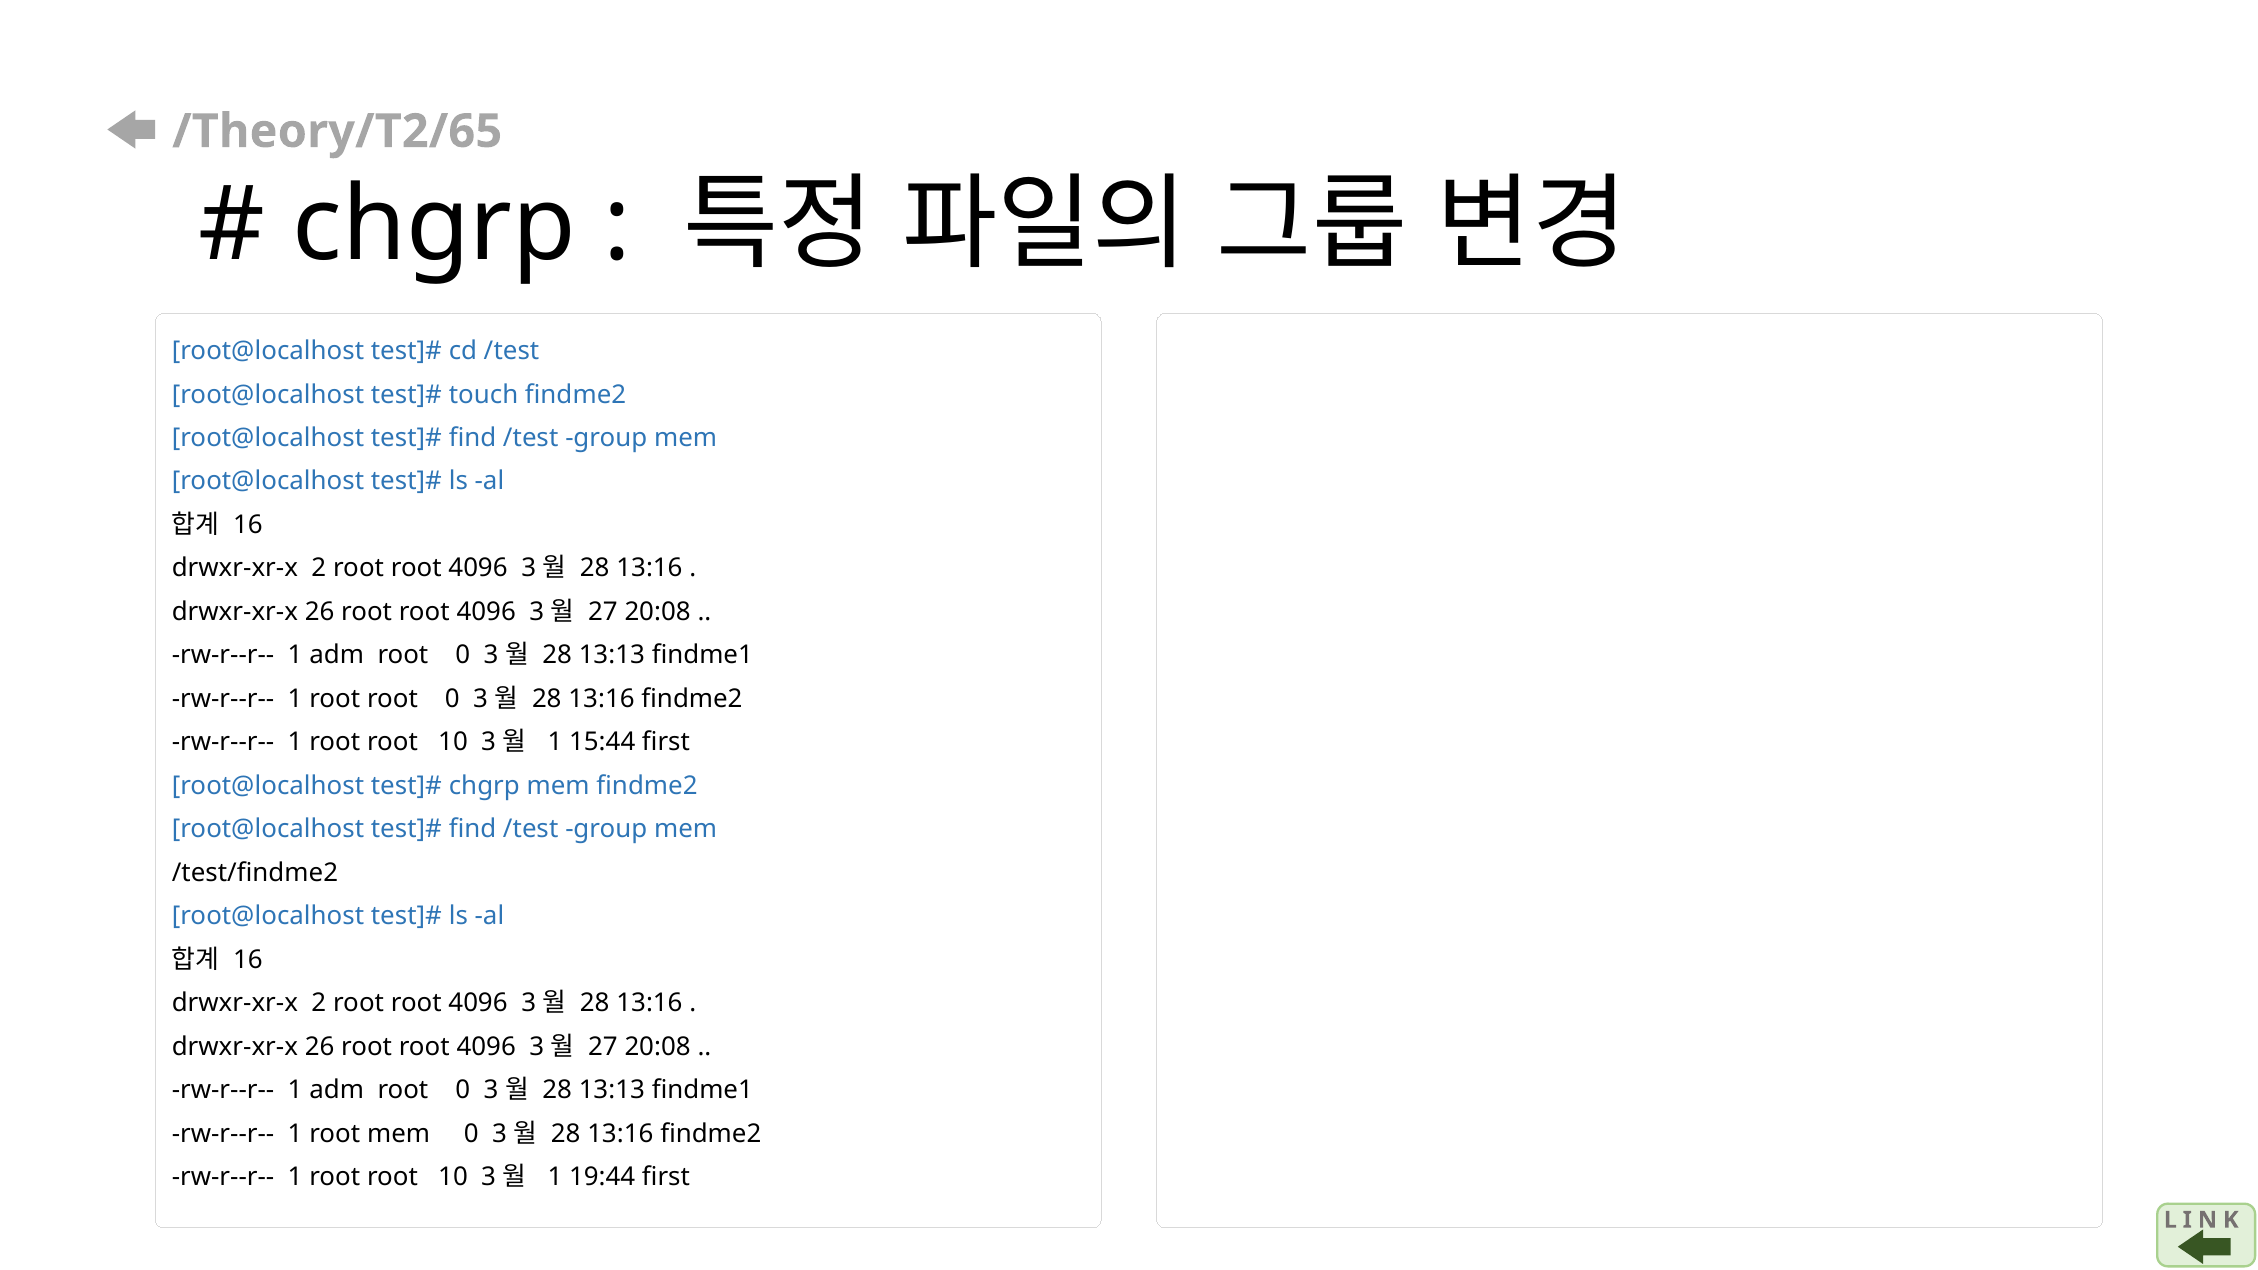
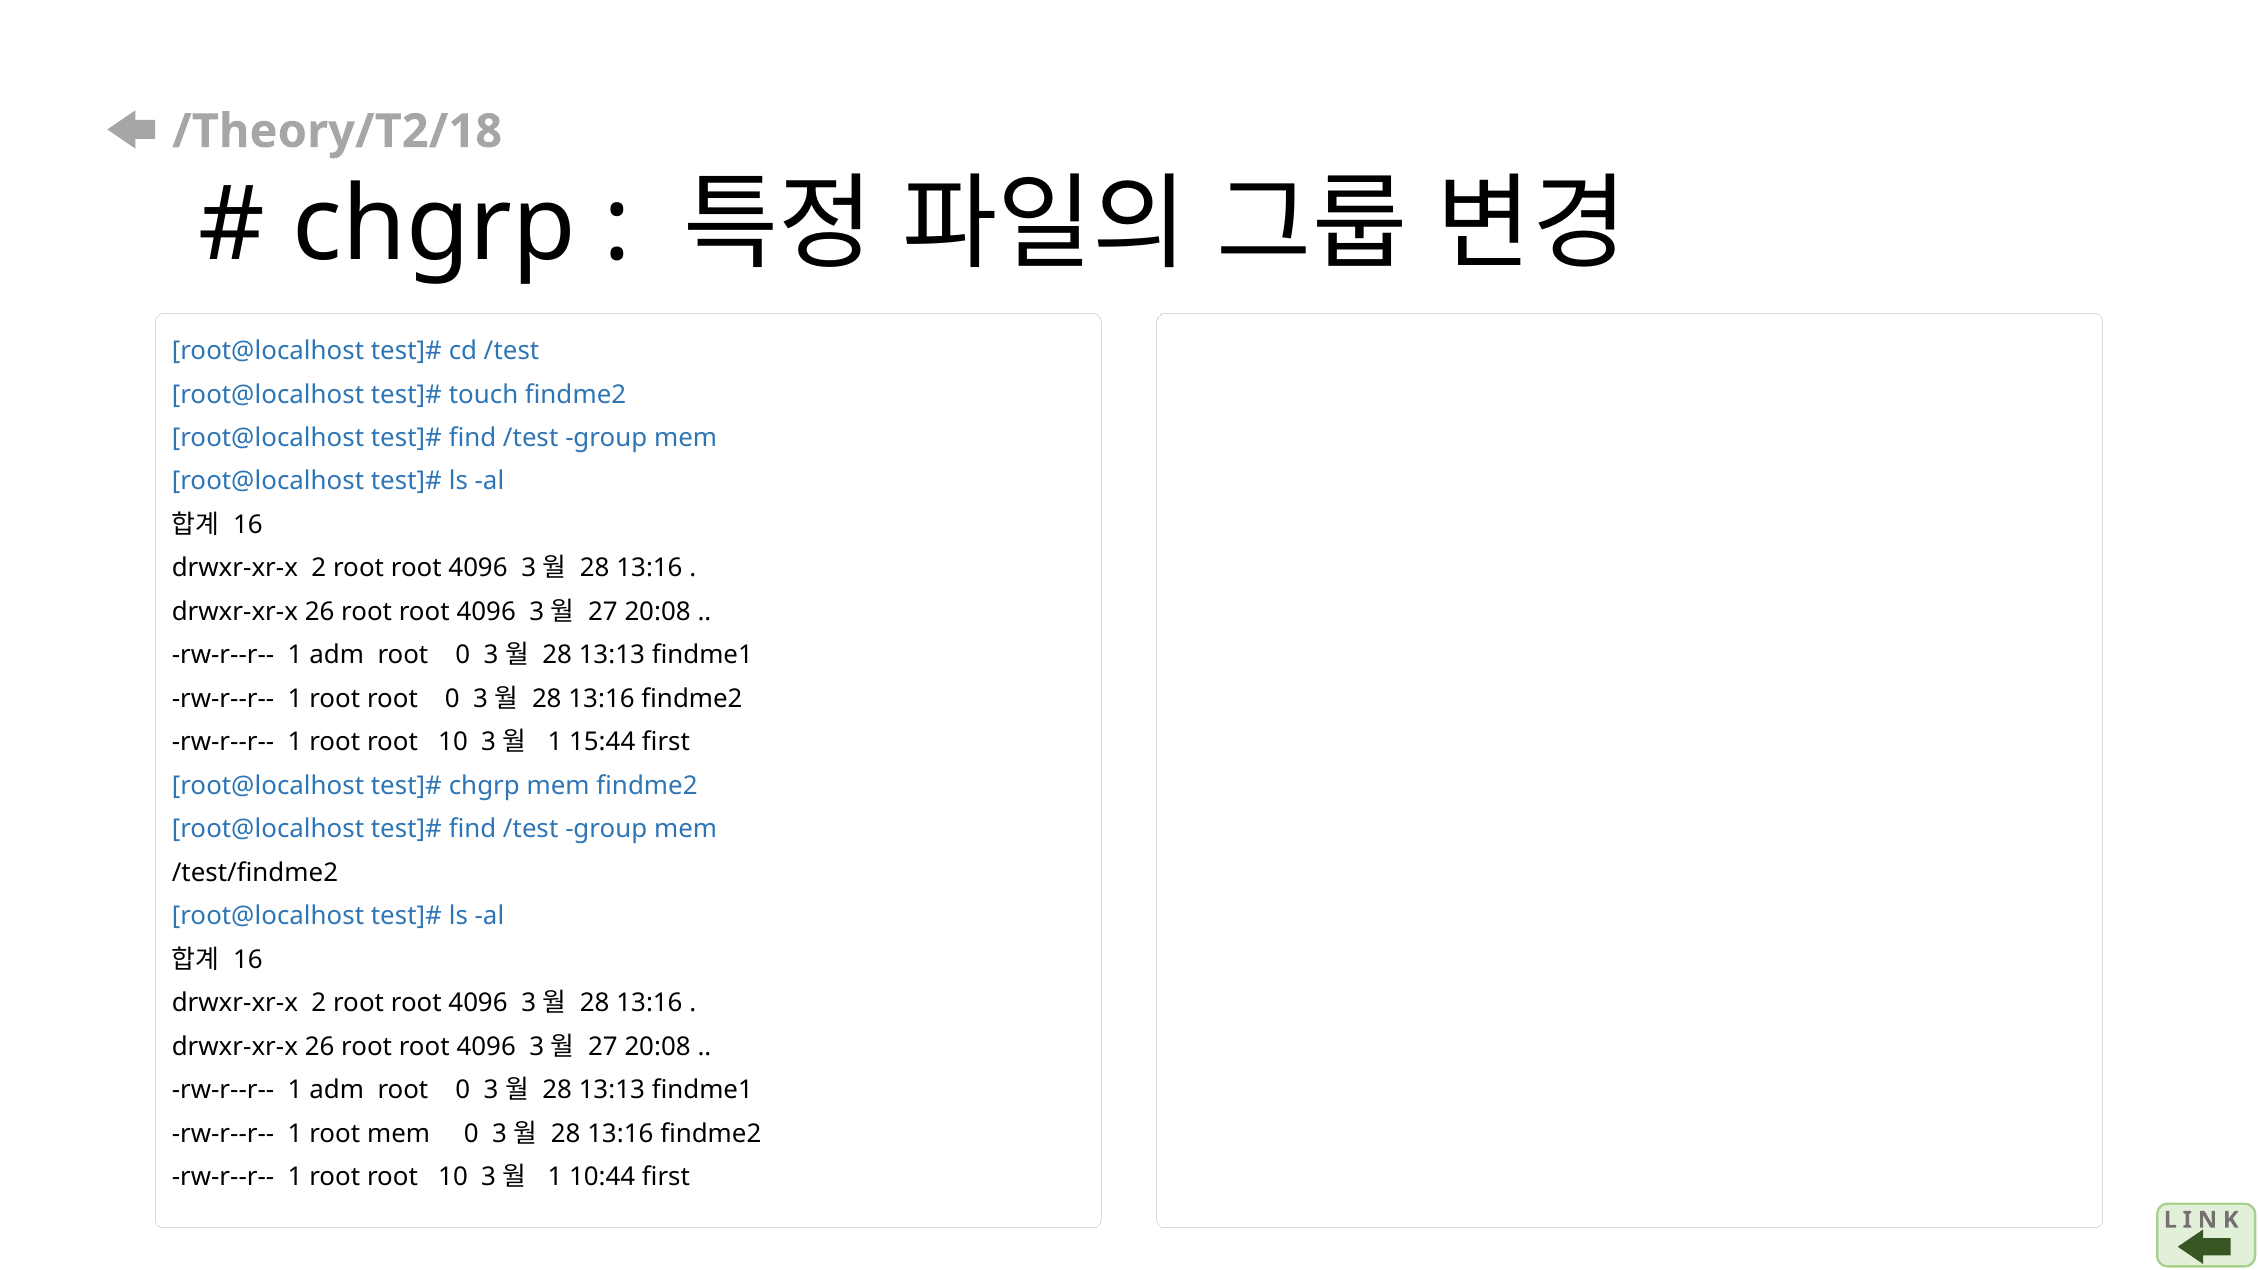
/Theory/T2/65: /Theory/T2/65 -> /Theory/T2/18 (337, 131)
19:44: 19:44 -> 10:44 (602, 1177)
